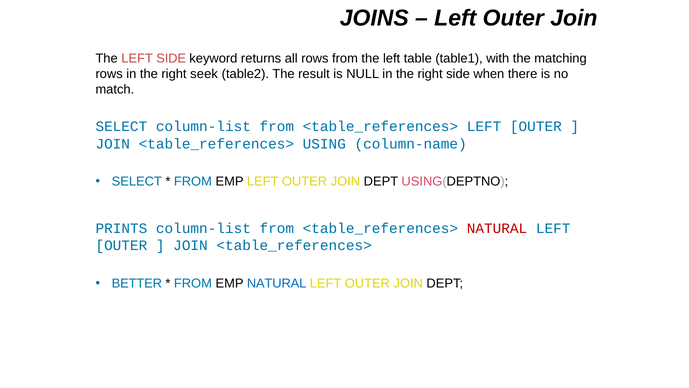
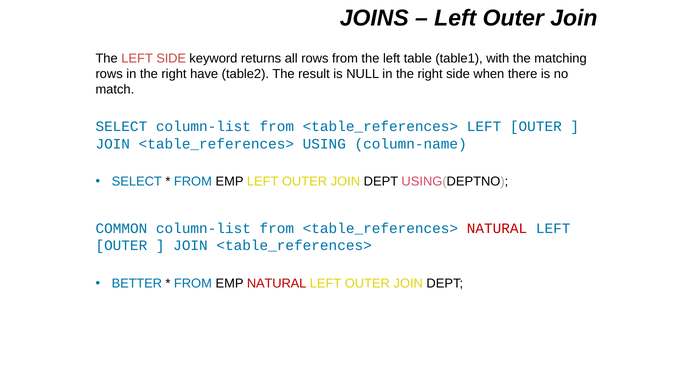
seek: seek -> have (204, 74)
PRINTS: PRINTS -> COMMON (121, 228)
NATURAL colour: blue -> red (277, 283)
